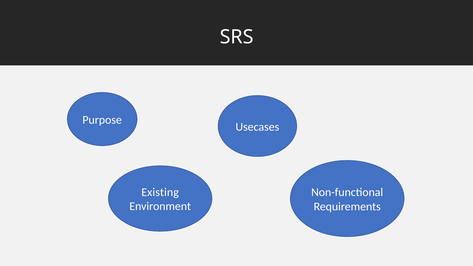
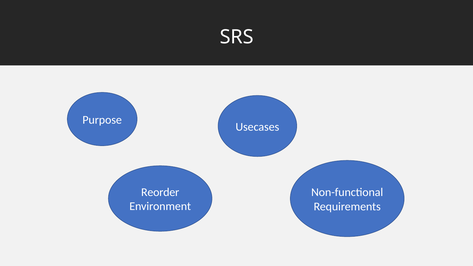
Existing: Existing -> Reorder (160, 192)
